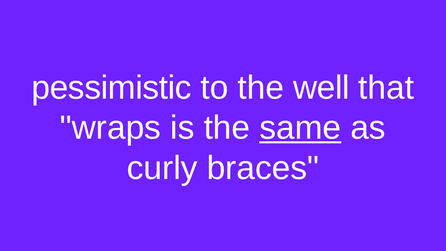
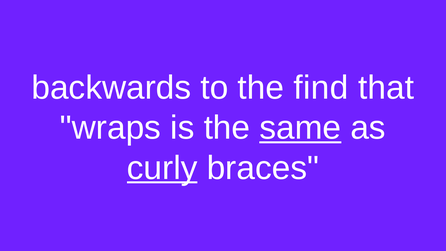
pessimistic: pessimistic -> backwards (111, 88)
well: well -> find (321, 88)
curly underline: none -> present (162, 168)
